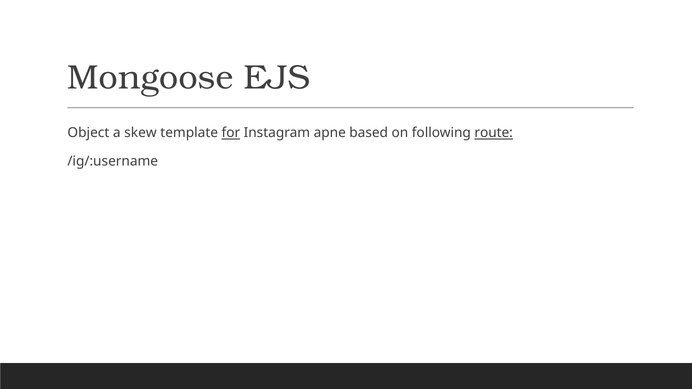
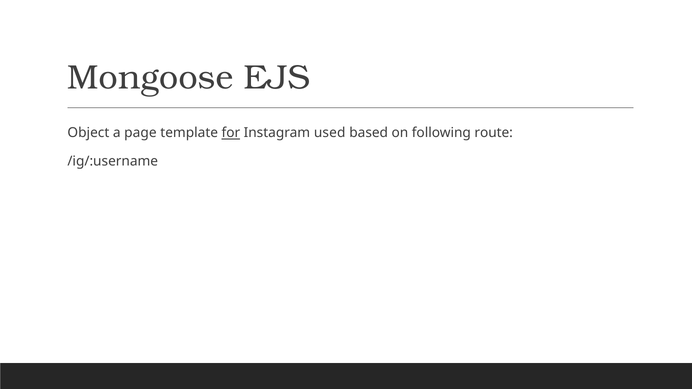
skew: skew -> page (140, 133)
apne: apne -> used (330, 133)
route underline: present -> none (494, 133)
